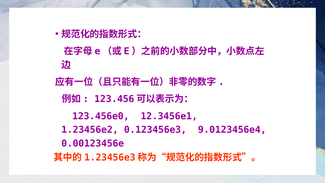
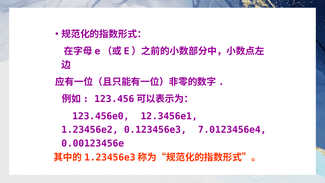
9.0123456e4: 9.0123456e4 -> 7.0123456e4 (232, 130)
